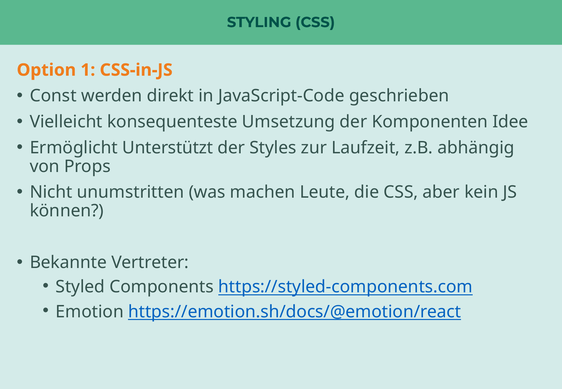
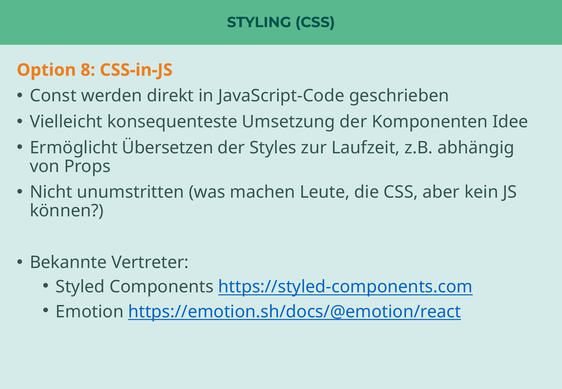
1: 1 -> 8 (88, 70)
Unterstützt: Unterstützt -> Übersetzen (168, 148)
